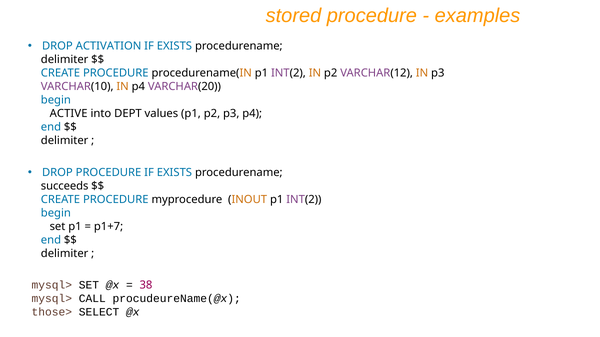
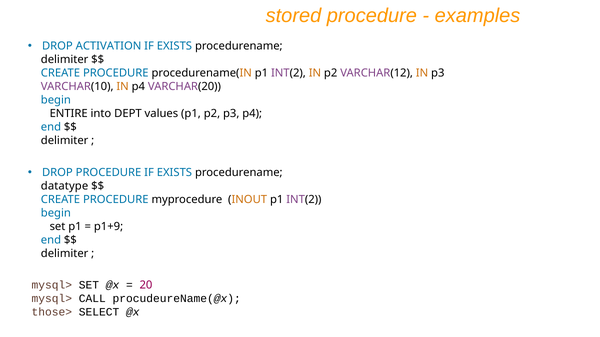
ACTIVE: ACTIVE -> ENTIRE (69, 114)
succeeds: succeeds -> datatype (65, 186)
p1+7: p1+7 -> p1+9 (109, 227)
38: 38 -> 20 (146, 285)
